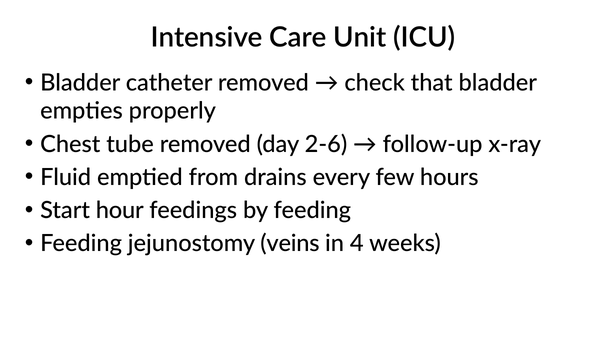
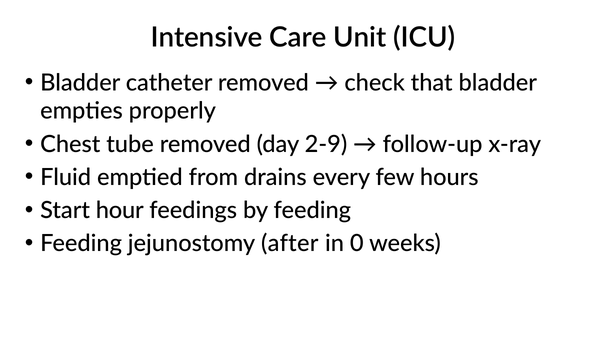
2-6: 2-6 -> 2-9 (326, 144)
veins: veins -> after (290, 244)
4: 4 -> 0 (357, 244)
